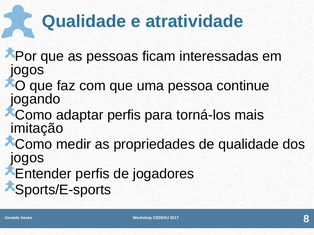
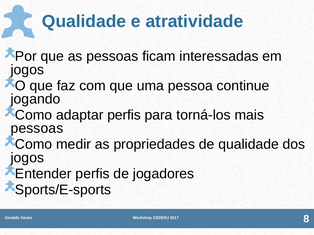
imitação: imitação -> pessoas (37, 129)
